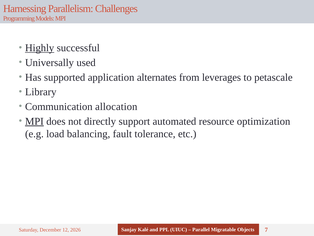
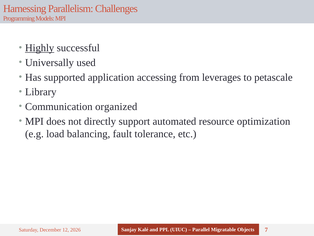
alternates: alternates -> accessing (157, 77)
allocation: allocation -> organized (116, 106)
MPI underline: present -> none (34, 121)
